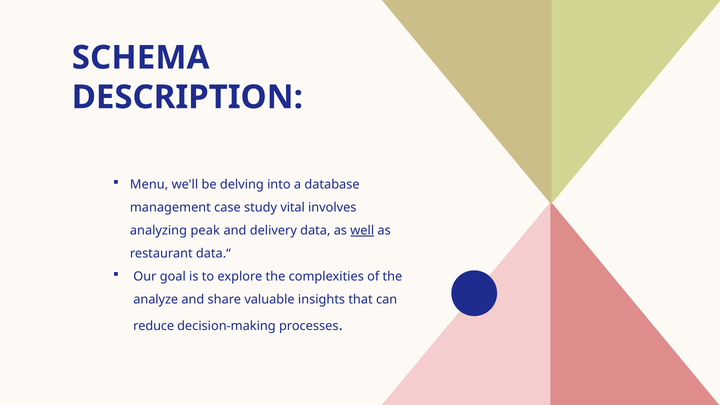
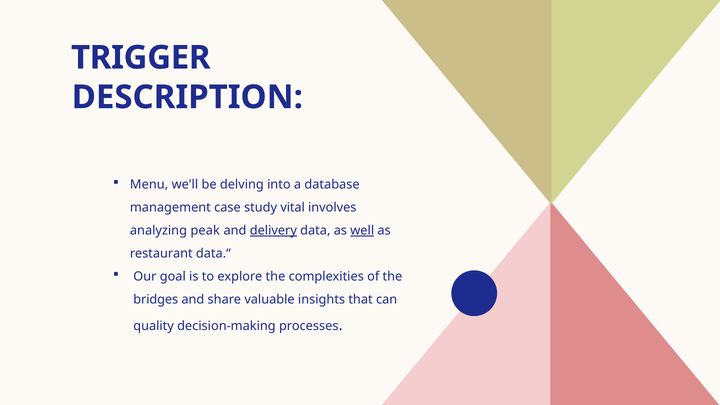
SCHEMA: SCHEMA -> TRIGGER (141, 58)
delivery underline: none -> present (273, 231)
analyze: analyze -> bridges (156, 299)
reduce: reduce -> quality (154, 326)
